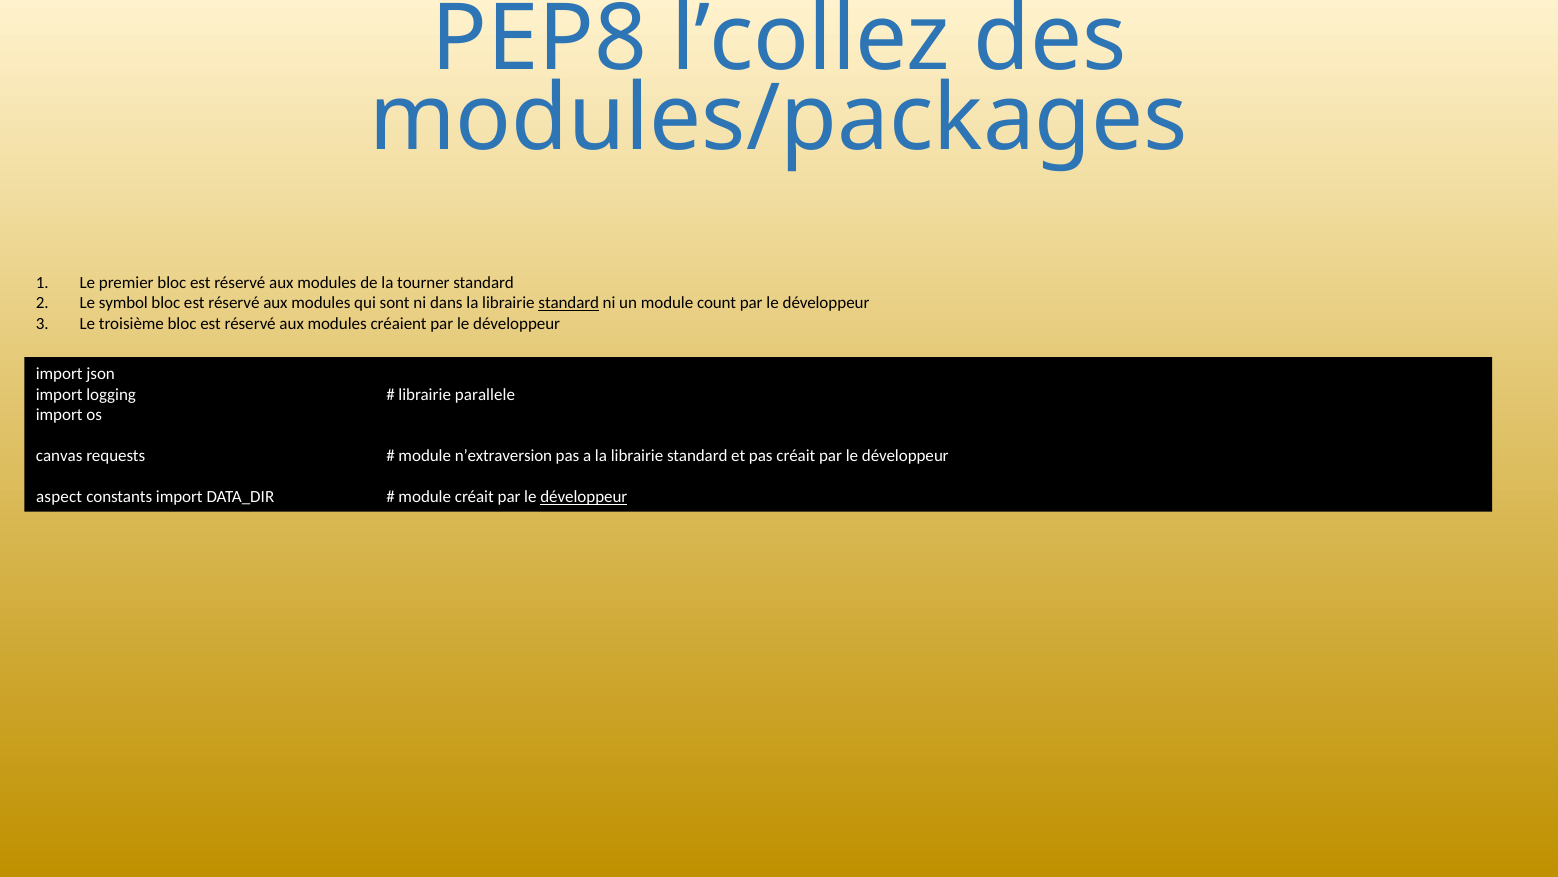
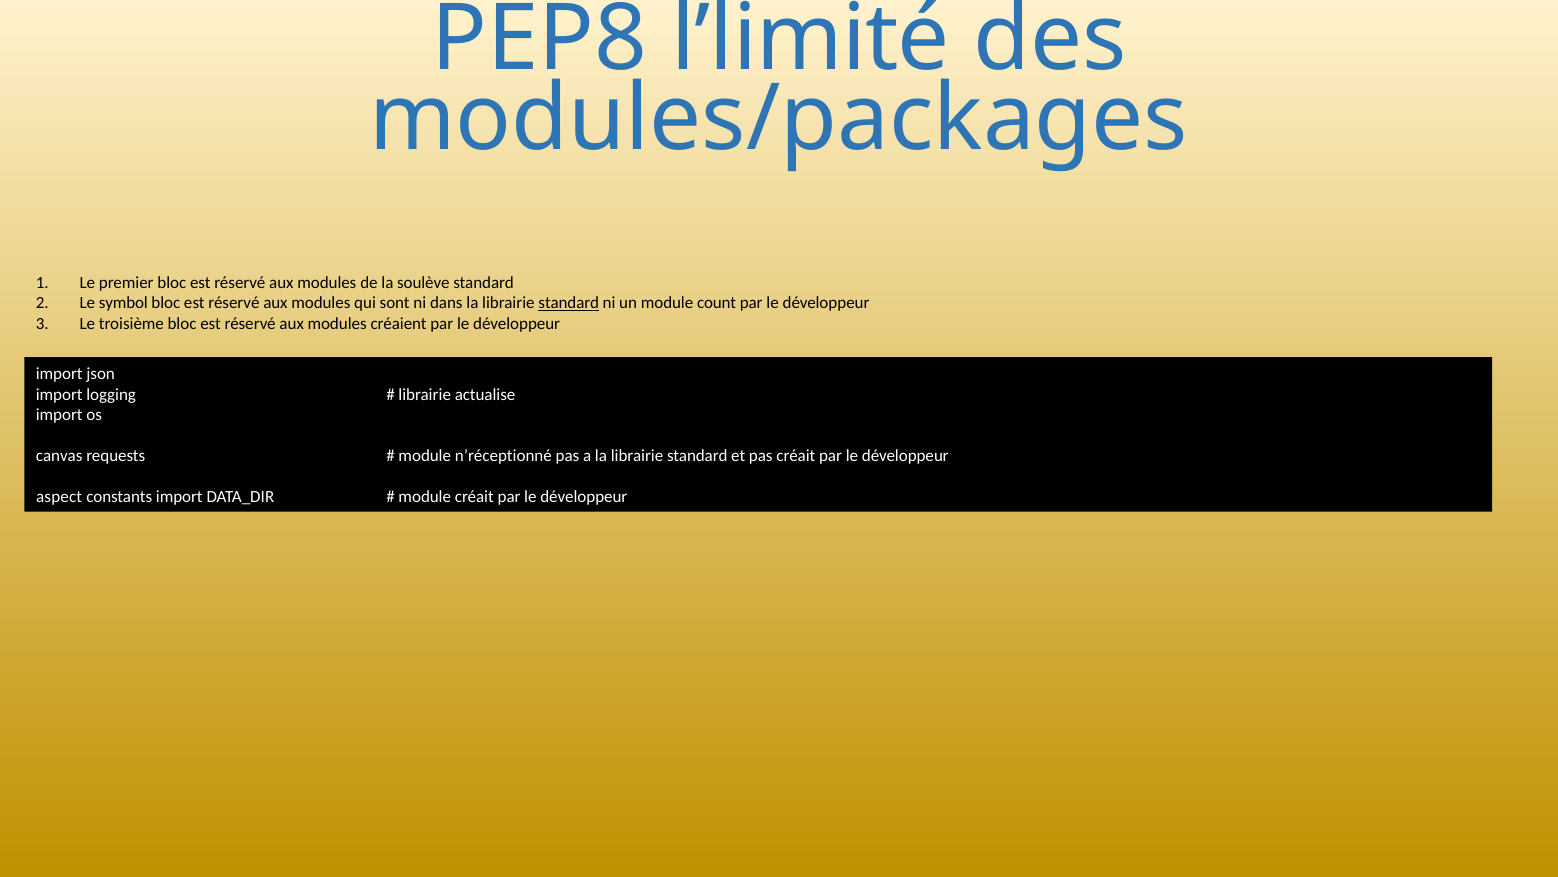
l’collez: l’collez -> l’limité (811, 39)
tourner: tourner -> soulève (423, 283)
parallele: parallele -> actualise (485, 394)
n’extraversion: n’extraversion -> n’réceptionné (503, 456)
développeur underline: present -> none (584, 497)
